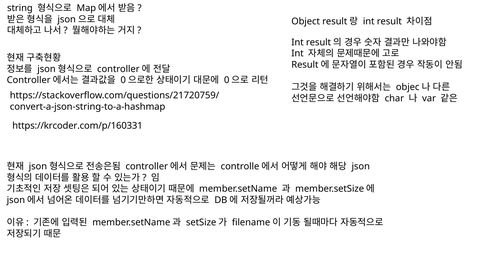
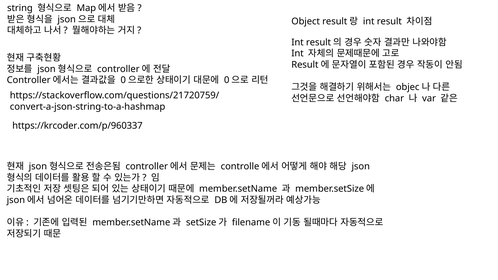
https://krcoder.com/p/160331: https://krcoder.com/p/160331 -> https://krcoder.com/p/960337 (77, 126)
